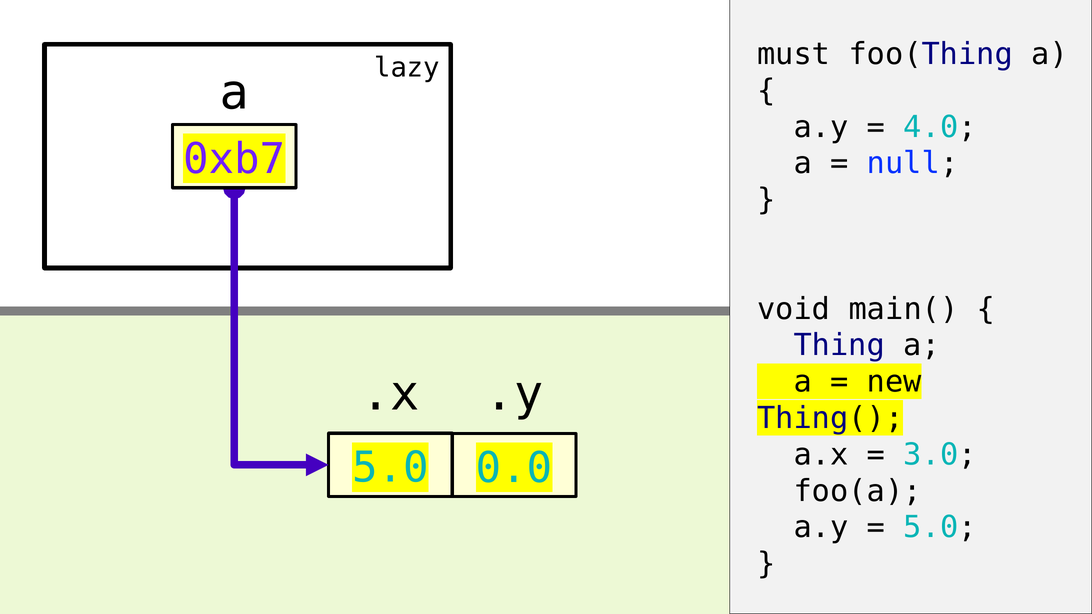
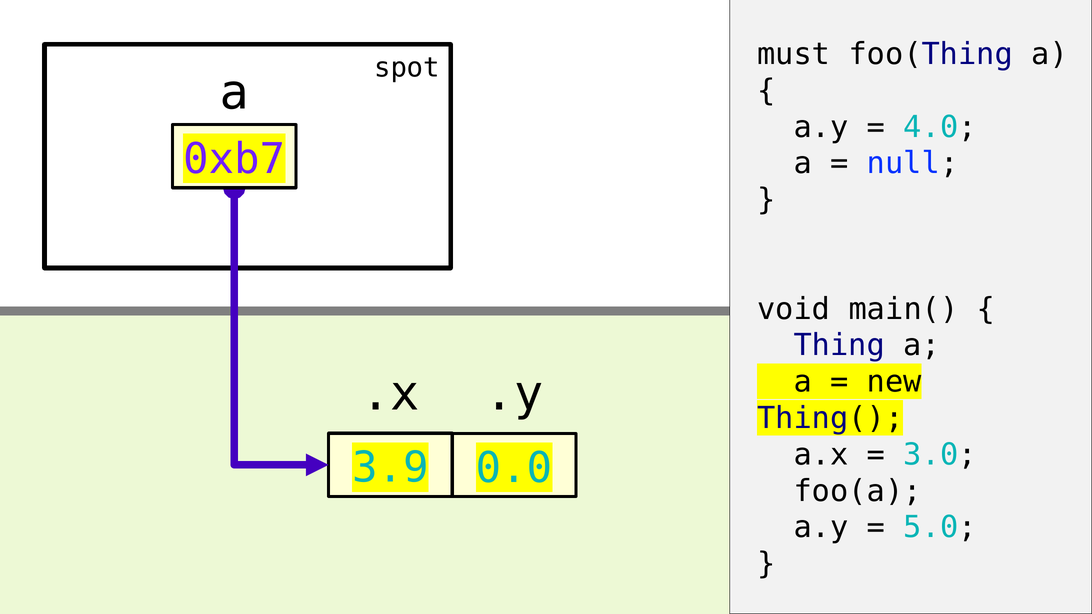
lazy: lazy -> spot (407, 68)
5.0: 5.0 -> 3.9 (390, 468)
